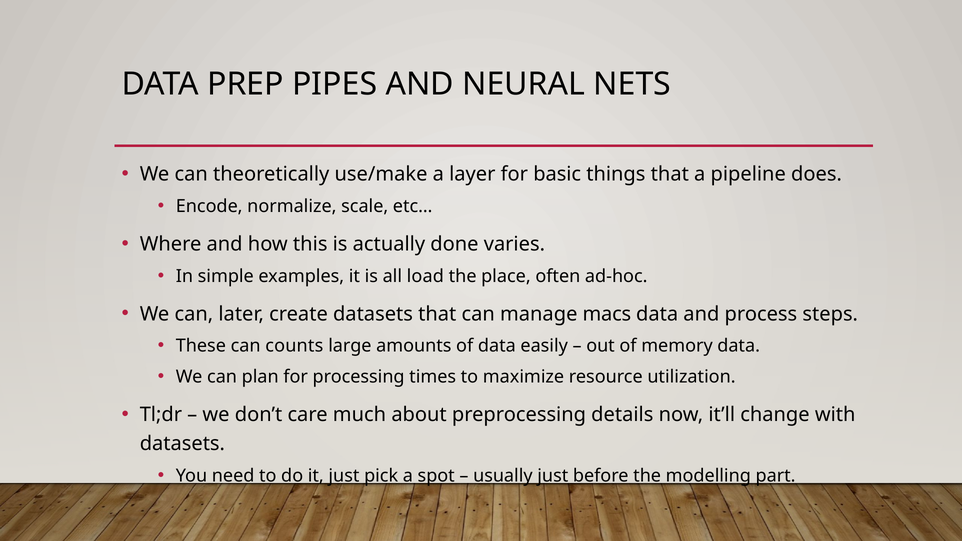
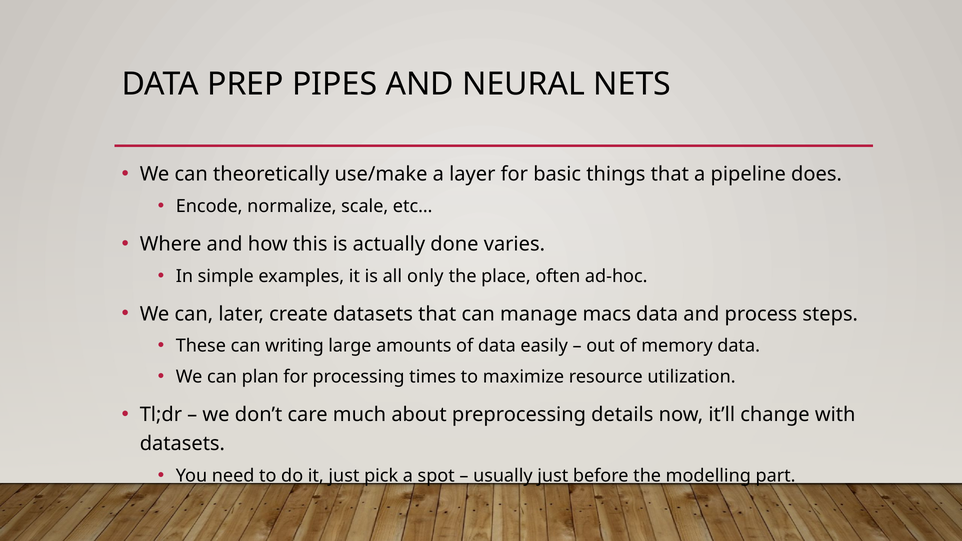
load: load -> only (425, 276)
counts: counts -> writing (294, 346)
